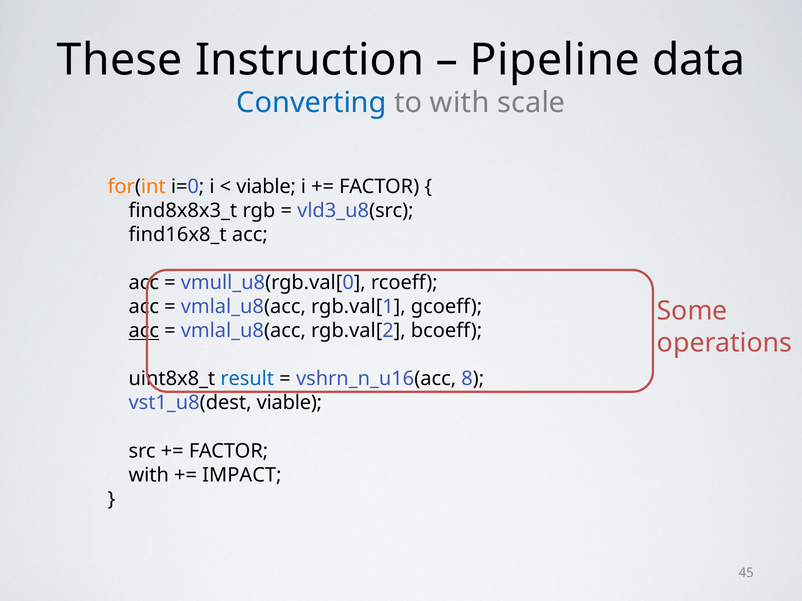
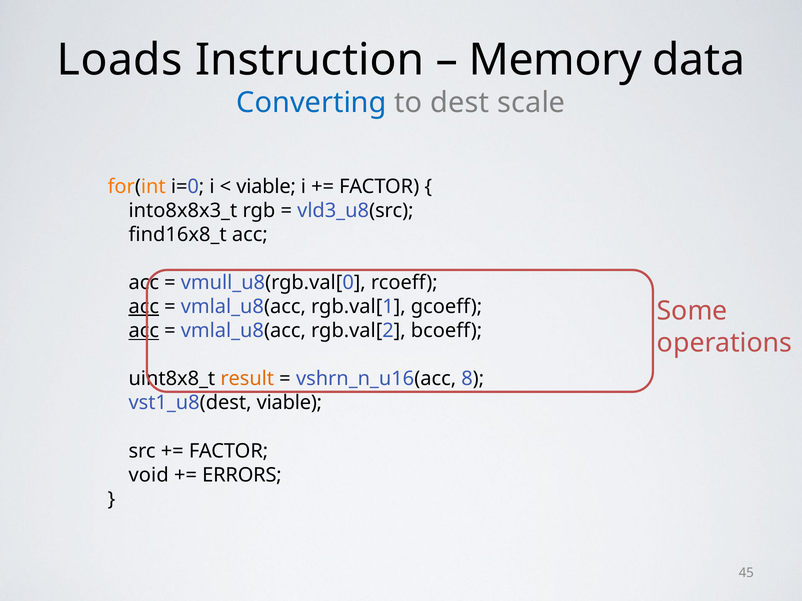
These: These -> Loads (120, 60)
Pipeline: Pipeline -> Memory (555, 60)
to with: with -> dest (460, 103)
find8x8x3_t: find8x8x3_t -> into8x8x3_t (183, 211)
acc underline: none -> present (144, 307)
result colour: blue -> orange (247, 379)
with: with -> void (149, 475)
IMPACT: IMPACT -> ERRORS (242, 475)
